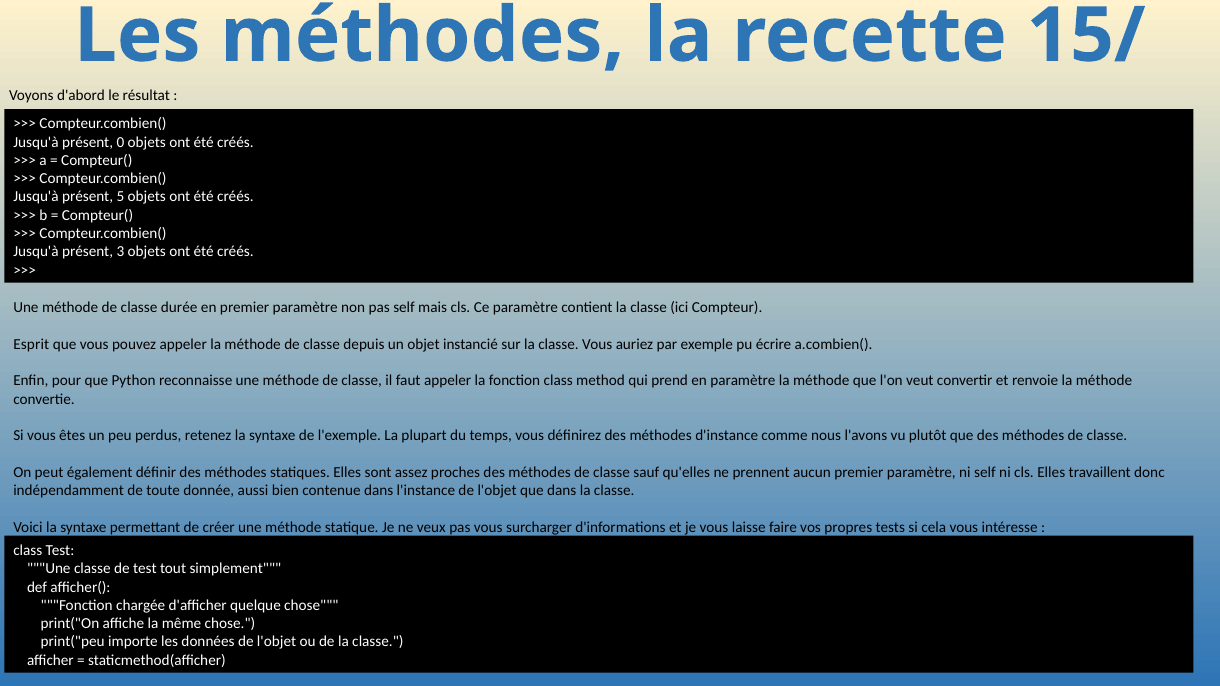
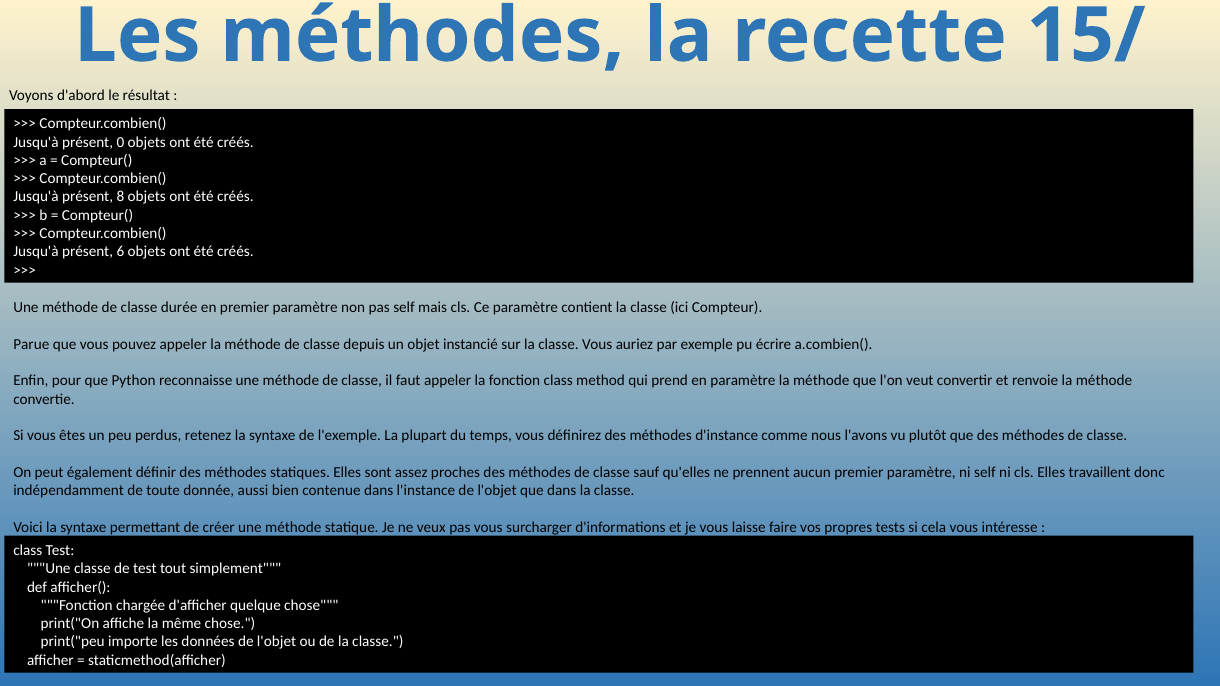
5: 5 -> 8 (120, 197)
3: 3 -> 6 (120, 252)
Esprit: Esprit -> Parue (31, 344)
